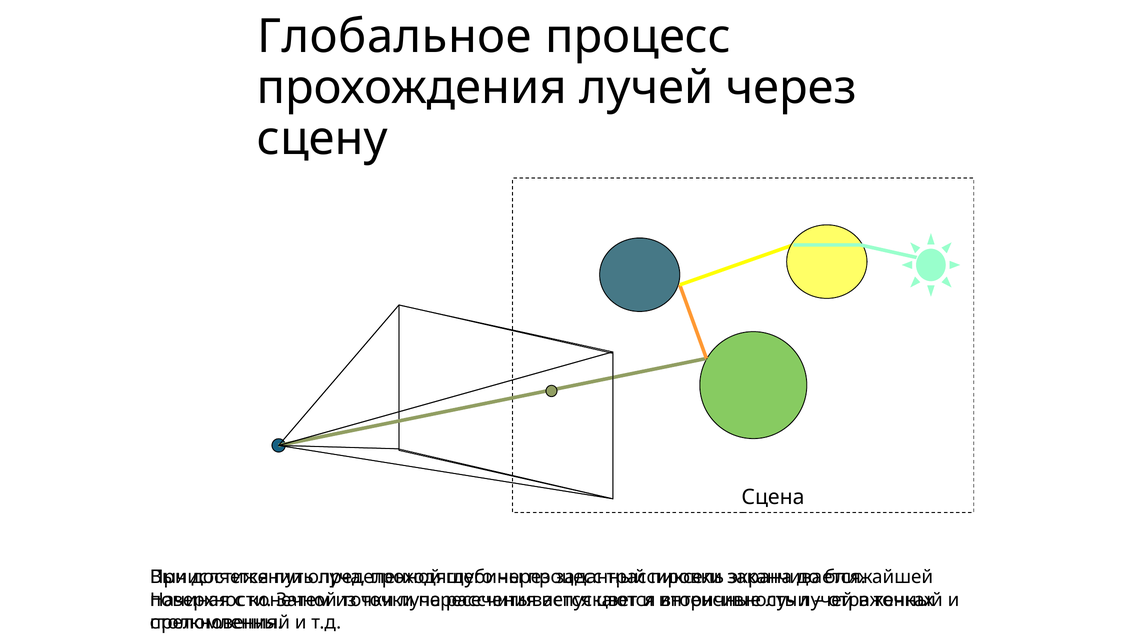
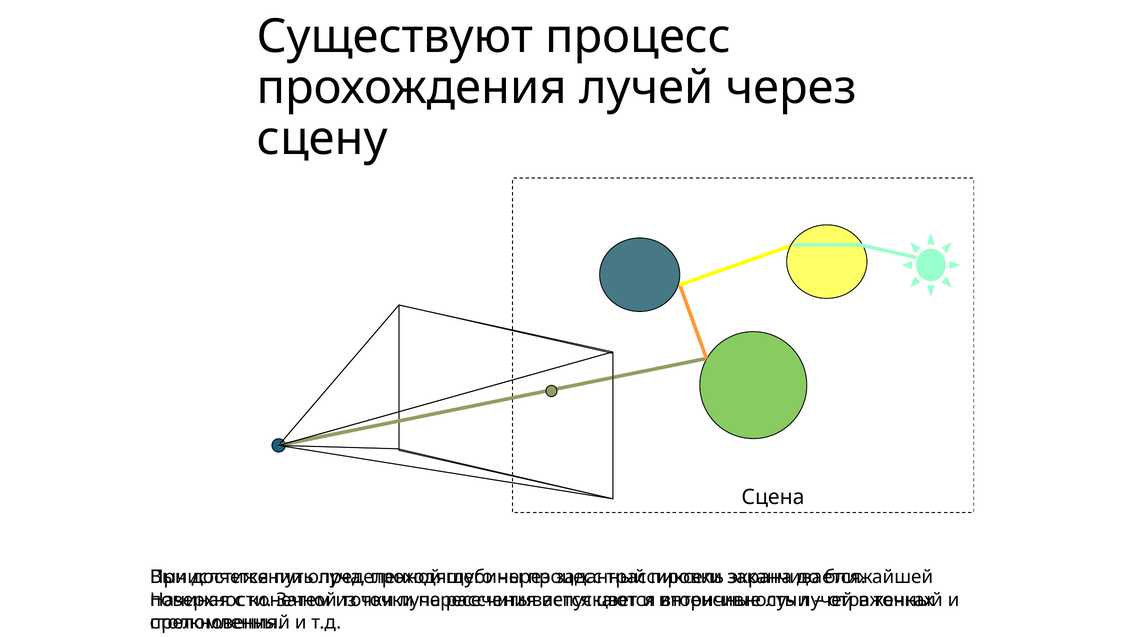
Глобальное: Глобальное -> Существуют (395, 37)
